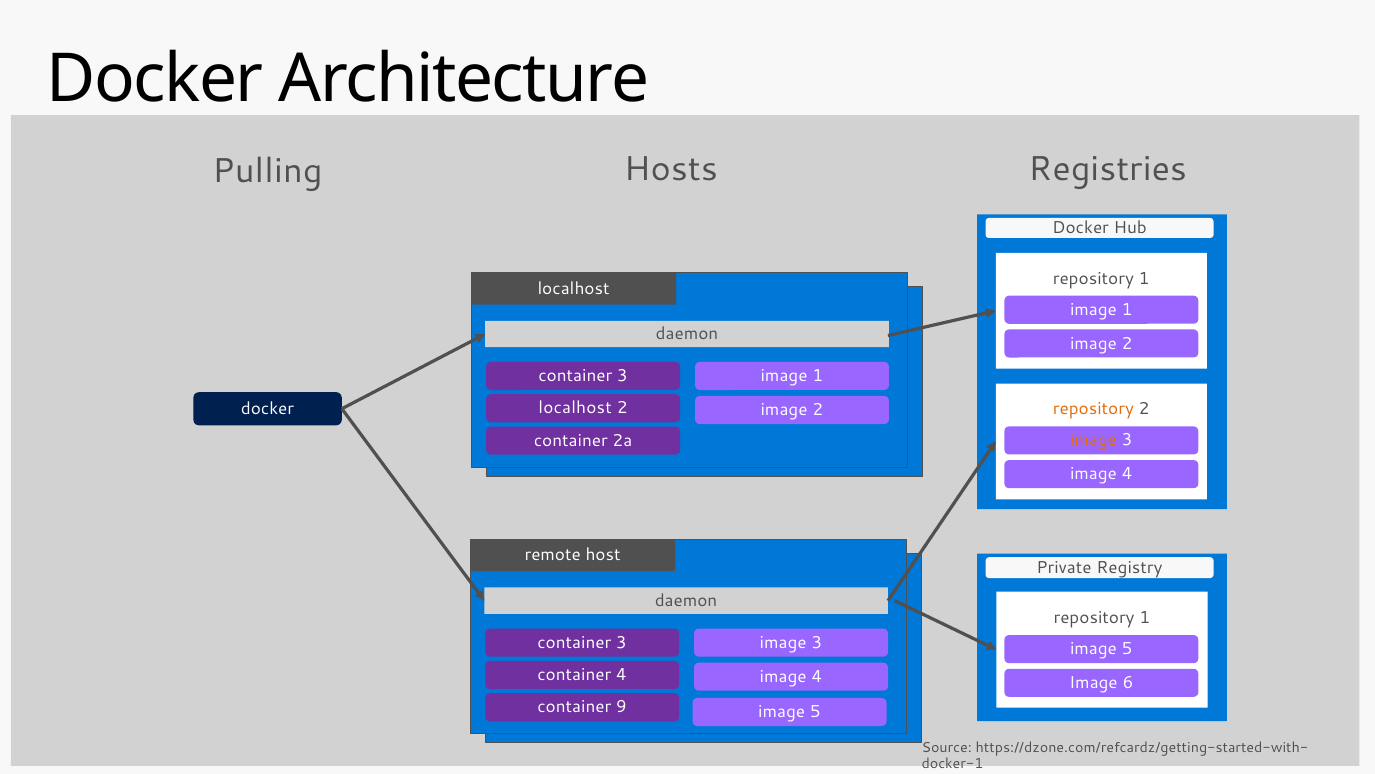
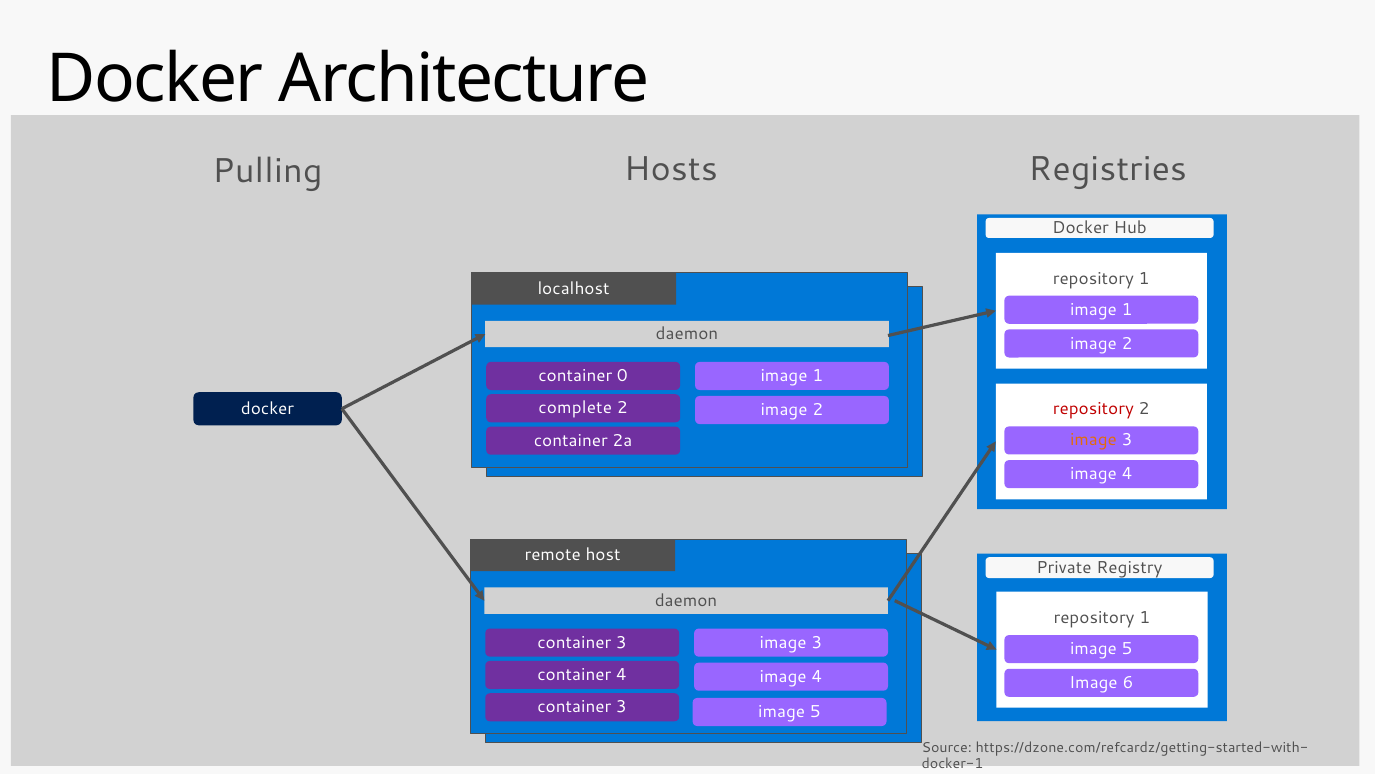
3: 3 -> 0 (622, 376)
localhost: localhost -> complete (575, 408)
repository colour: orange -> red (1093, 409)
9: 9 -> 3 (621, 707)
